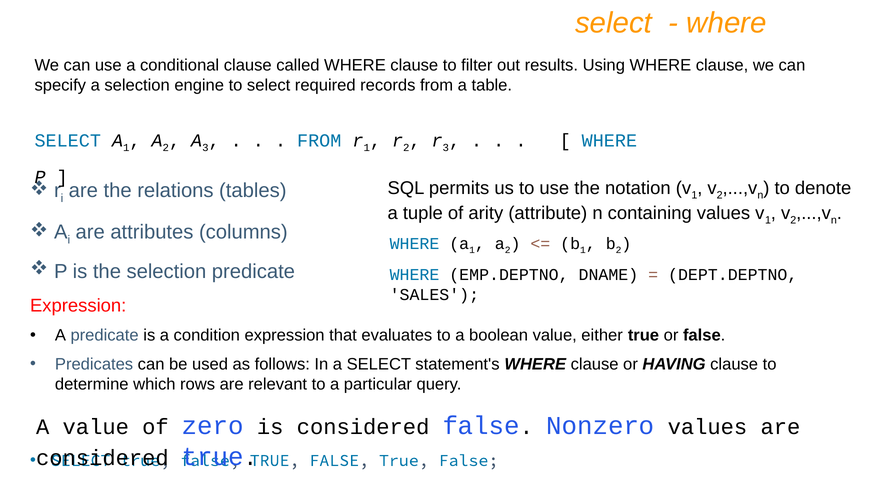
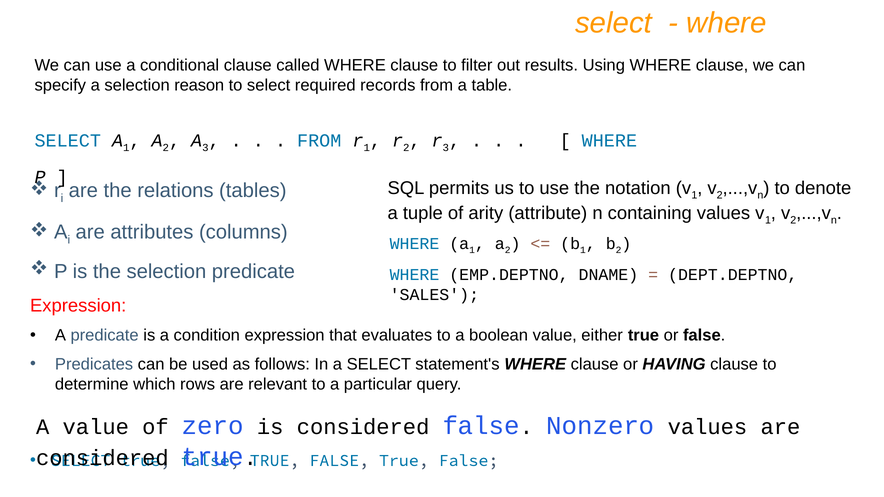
engine: engine -> reason (199, 85)
